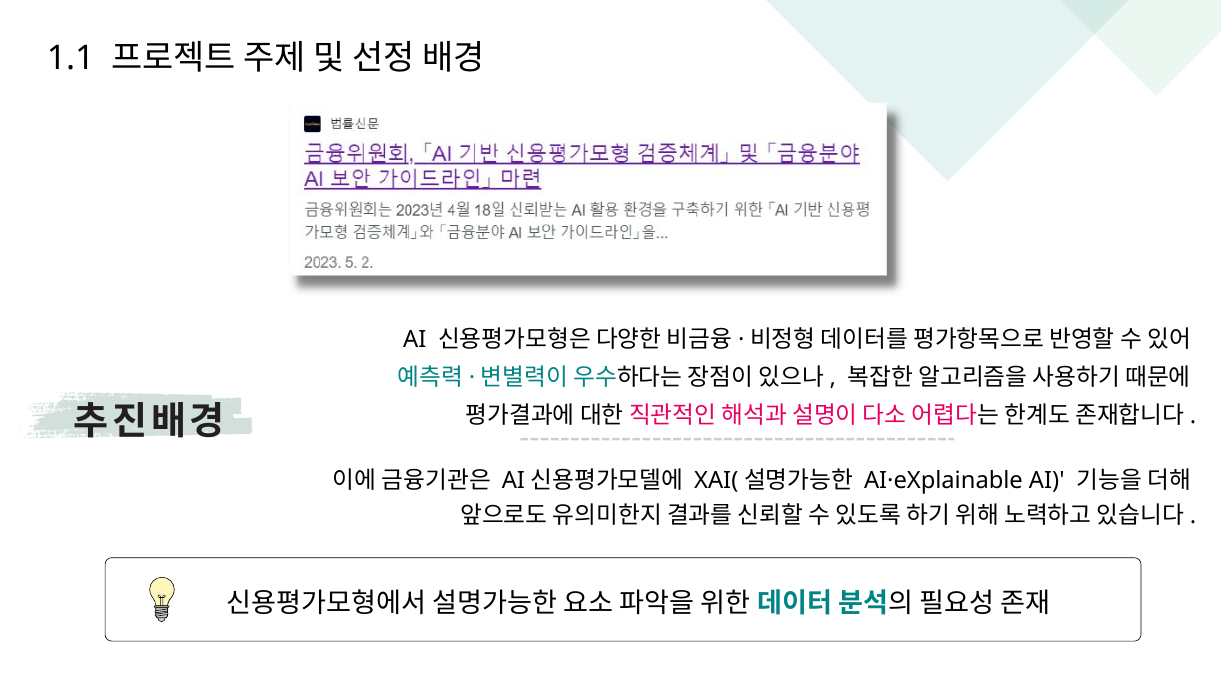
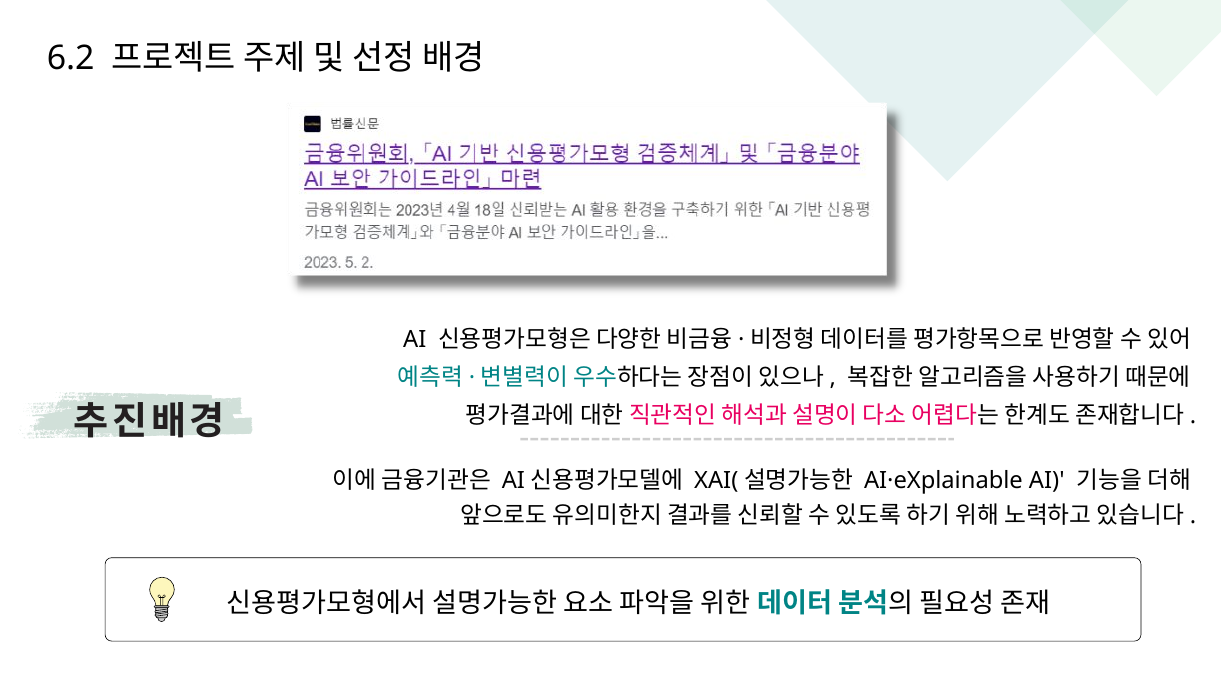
1.1: 1.1 -> 6.2 (71, 58)
